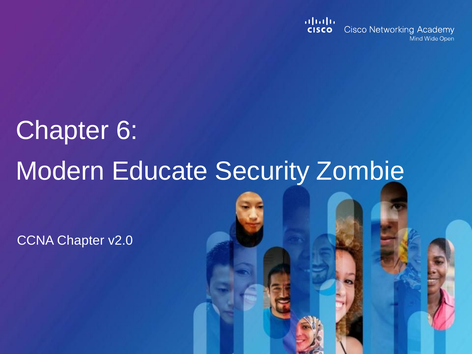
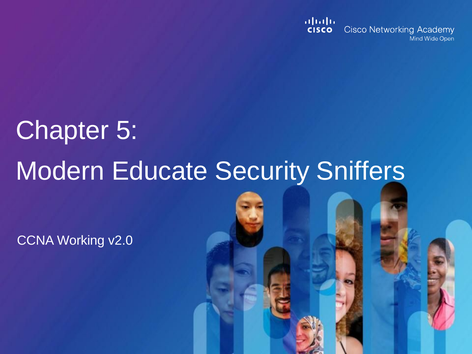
6: 6 -> 5 (127, 130)
Zombie: Zombie -> Sniffers (361, 171)
CCNA Chapter: Chapter -> Working (81, 240)
